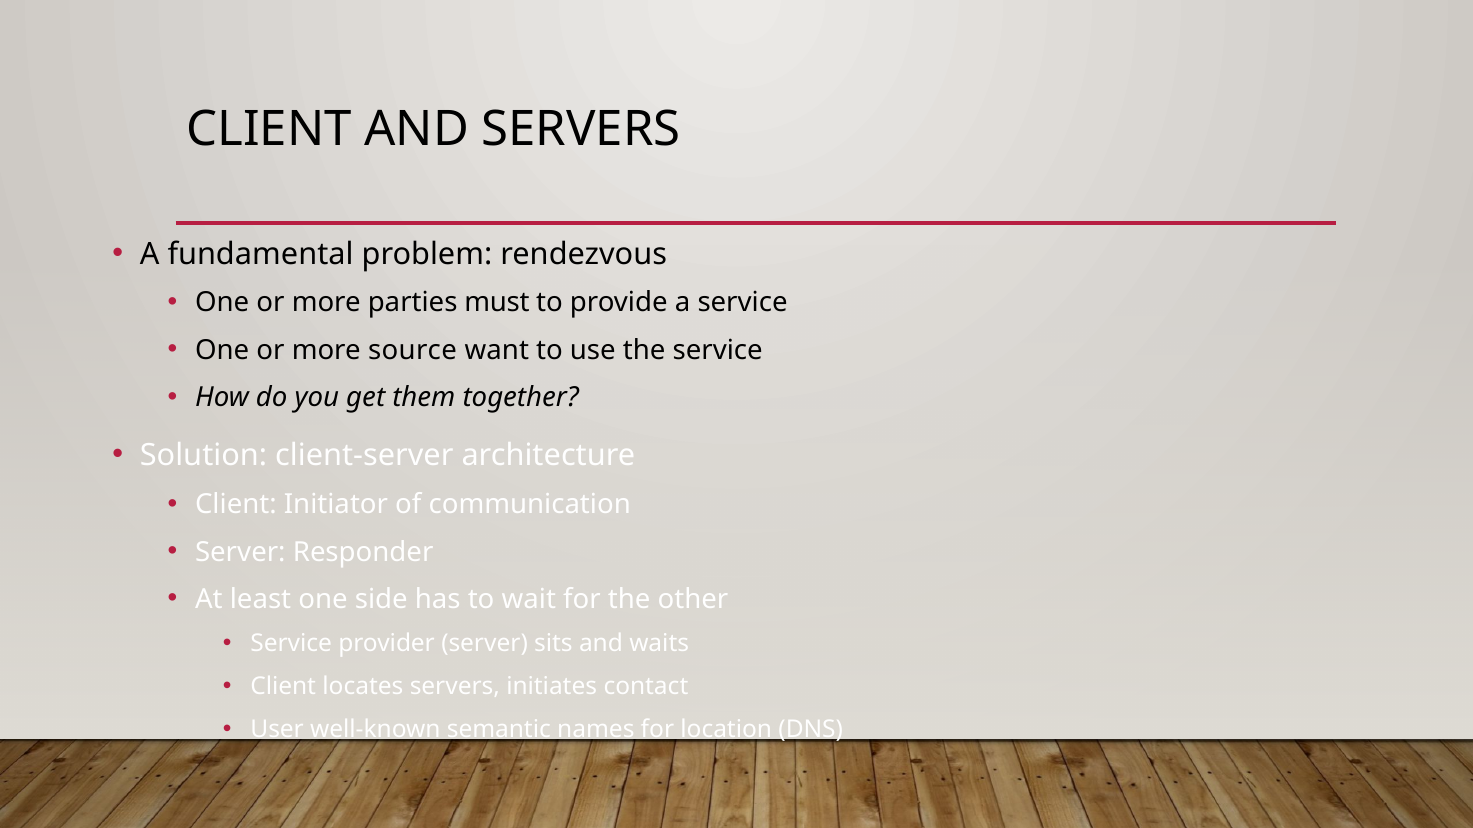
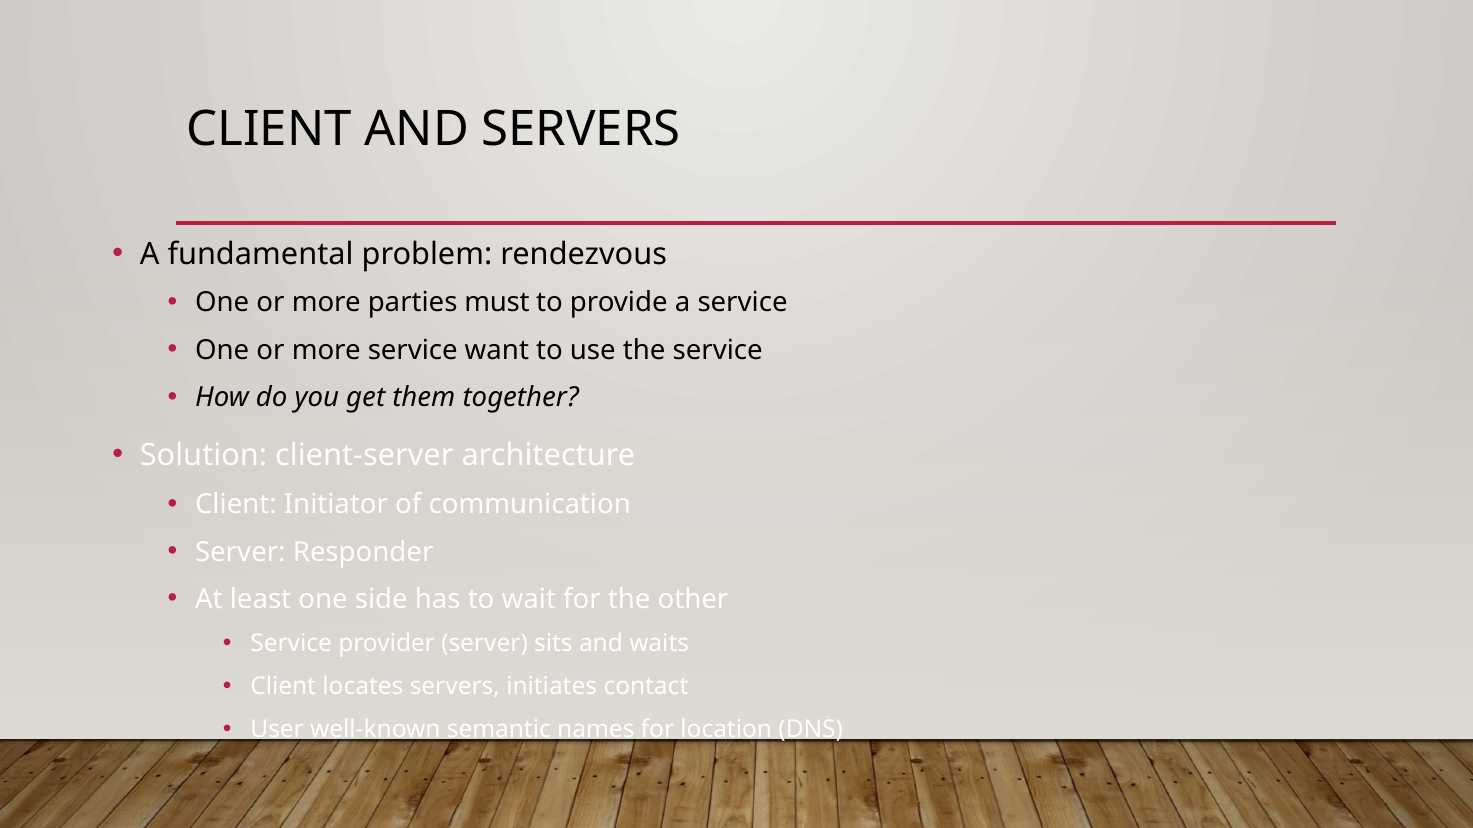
more source: source -> service (413, 350)
